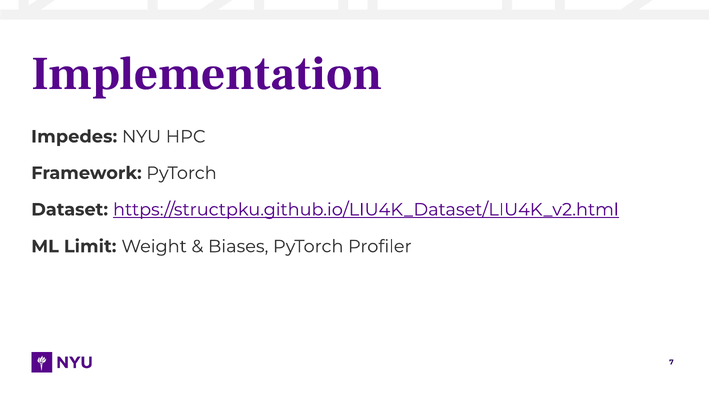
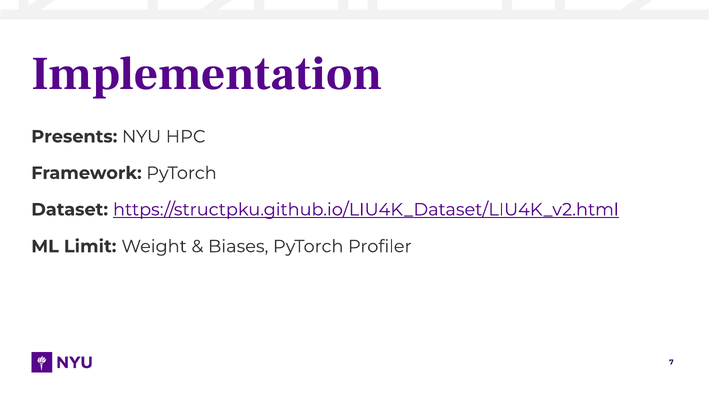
Impedes: Impedes -> Presents (74, 137)
